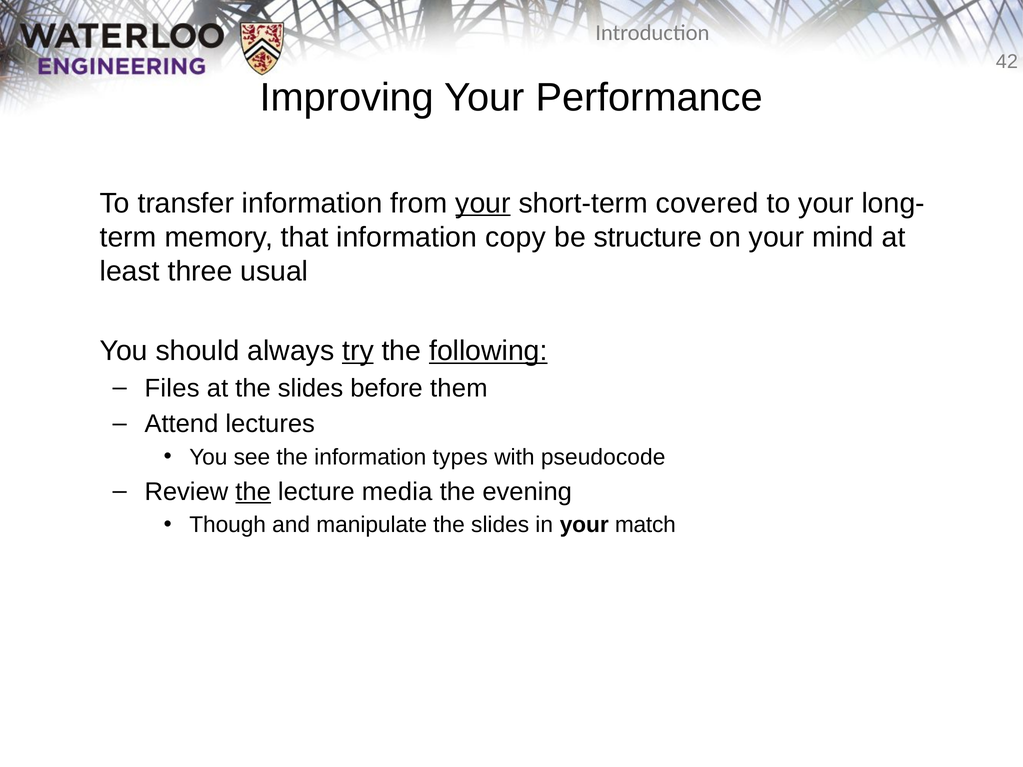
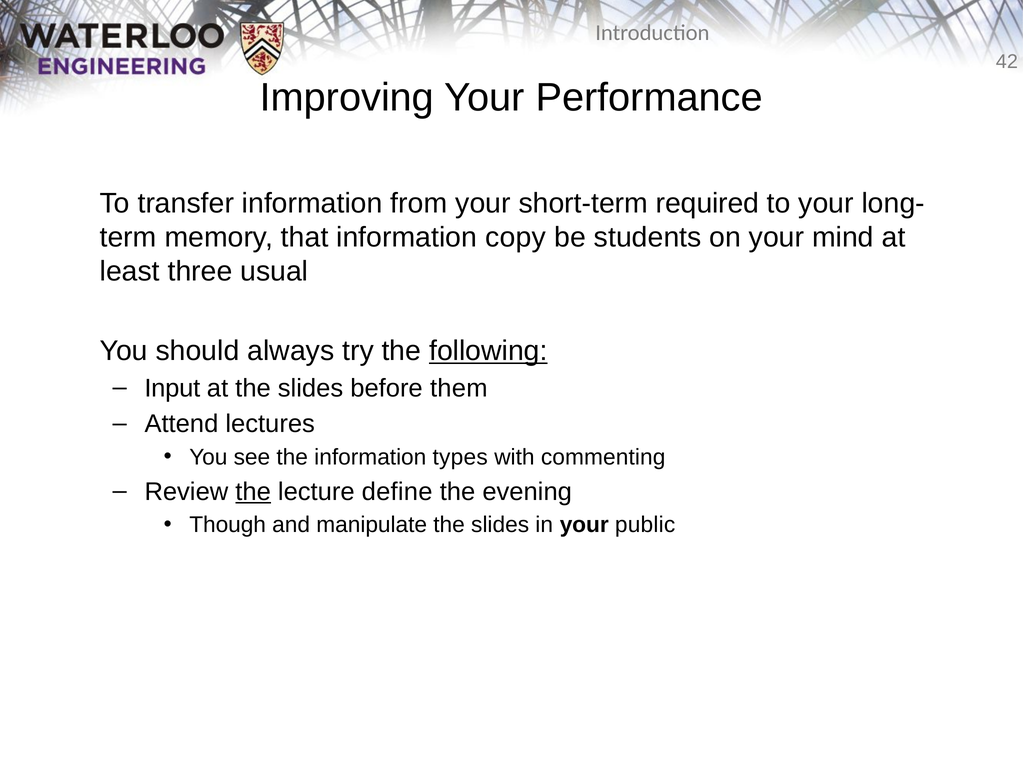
your underline: present -> none (483, 203)
covered: covered -> required (707, 203)
structure: structure -> students (648, 237)
try underline: present -> none (358, 351)
Files: Files -> Input (172, 388)
pseudocode: pseudocode -> commenting (603, 457)
media: media -> define (397, 492)
match: match -> public (645, 525)
